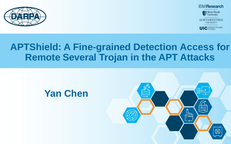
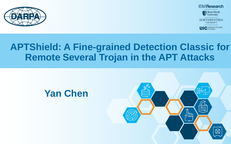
Access: Access -> Classic (197, 47)
